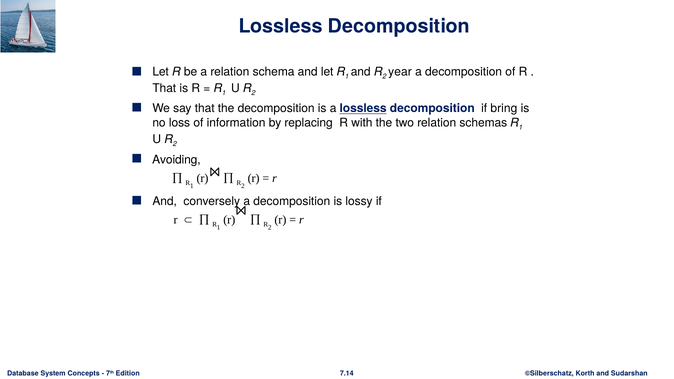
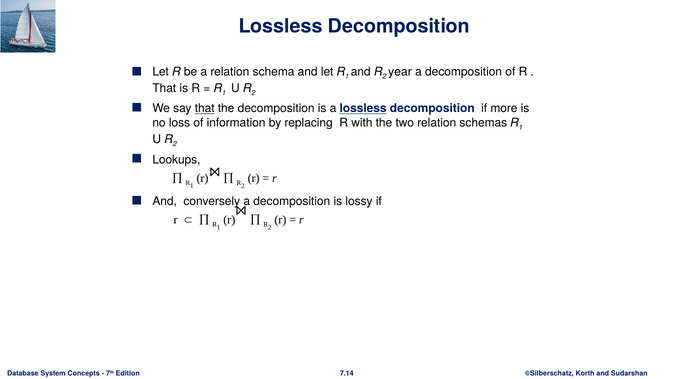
that underline: none -> present (205, 109)
bring: bring -> more (504, 109)
Avoiding: Avoiding -> Lookups (176, 160)
